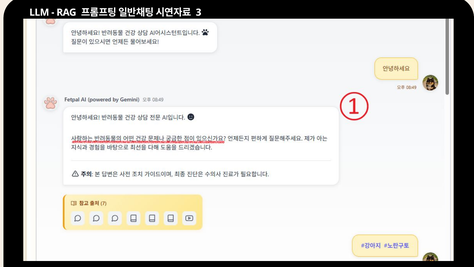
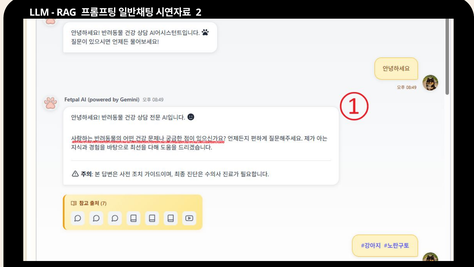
3: 3 -> 2 (199, 12)
